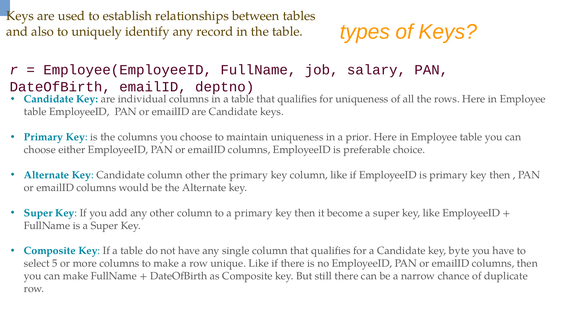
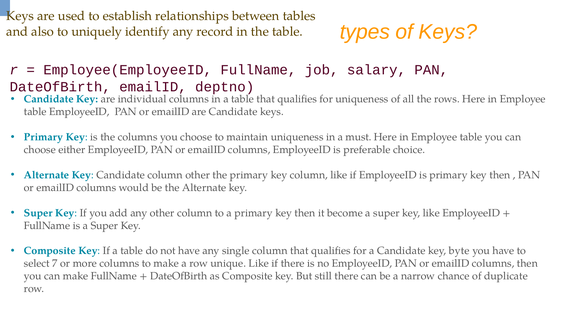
prior: prior -> must (359, 137)
5: 5 -> 7 (55, 264)
